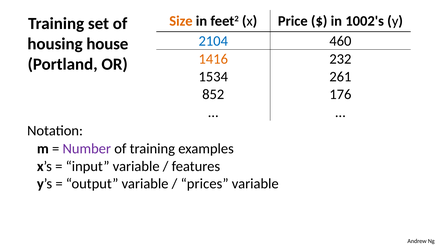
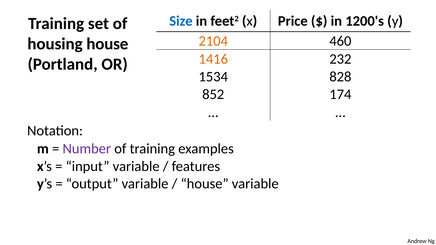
Size colour: orange -> blue (181, 21)
1002's: 1002's -> 1200's (365, 21)
2104 colour: blue -> orange (213, 41)
261: 261 -> 828 (340, 77)
176: 176 -> 174 (340, 95)
prices: prices -> house (205, 184)
